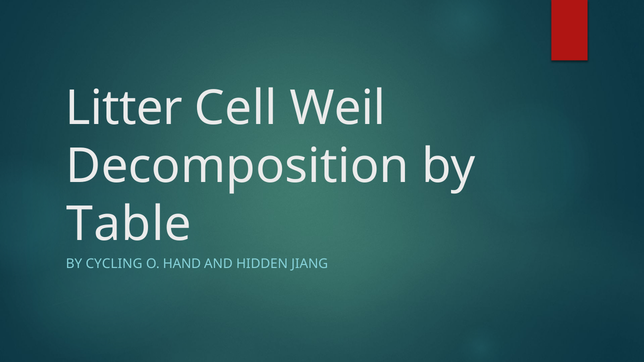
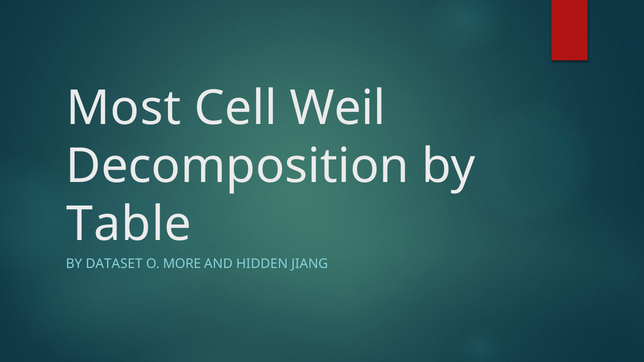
Litter: Litter -> Most (124, 108)
CYCLING: CYCLING -> DATASET (114, 264)
HAND: HAND -> MORE (182, 264)
